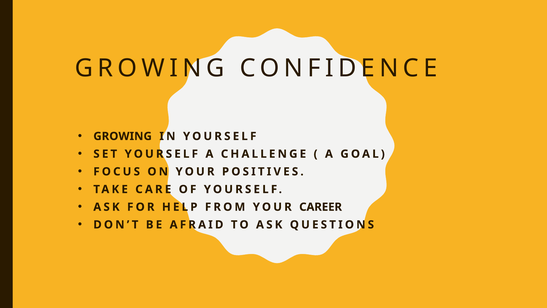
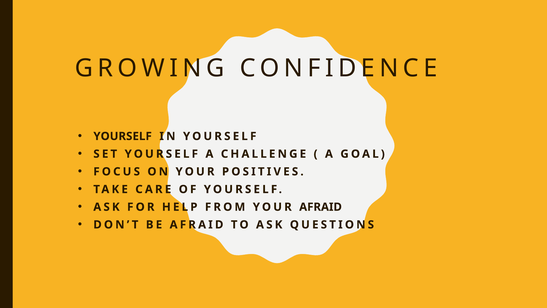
GROWING: GROWING -> YOURSELF (123, 136)
YOUR CAREER: CAREER -> AFRAID (321, 207)
